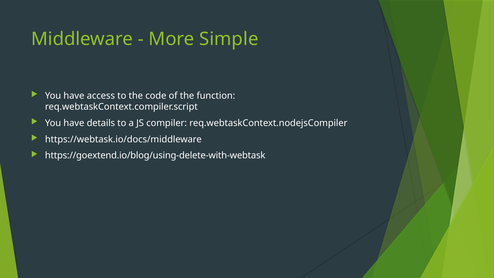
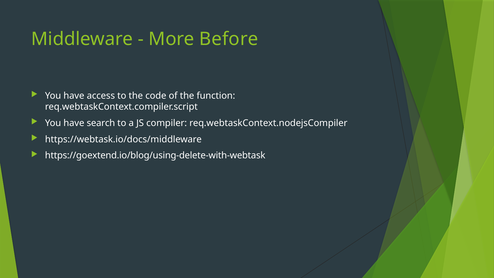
Simple: Simple -> Before (229, 39)
details: details -> search (101, 123)
